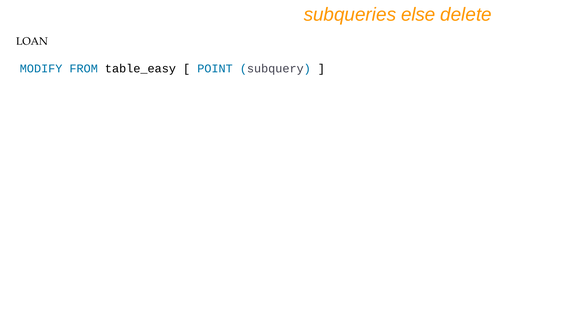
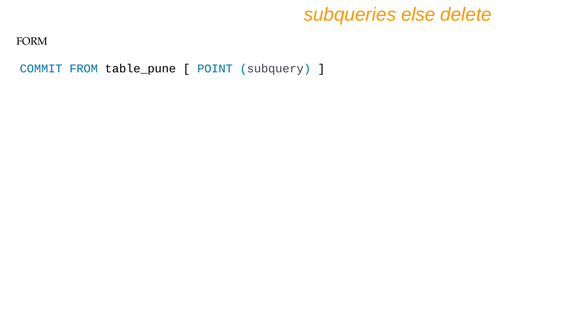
LOAN: LOAN -> FORM (32, 41)
MODIFY: MODIFY -> COMMIT (41, 69)
table_easy: table_easy -> table_pune (140, 69)
